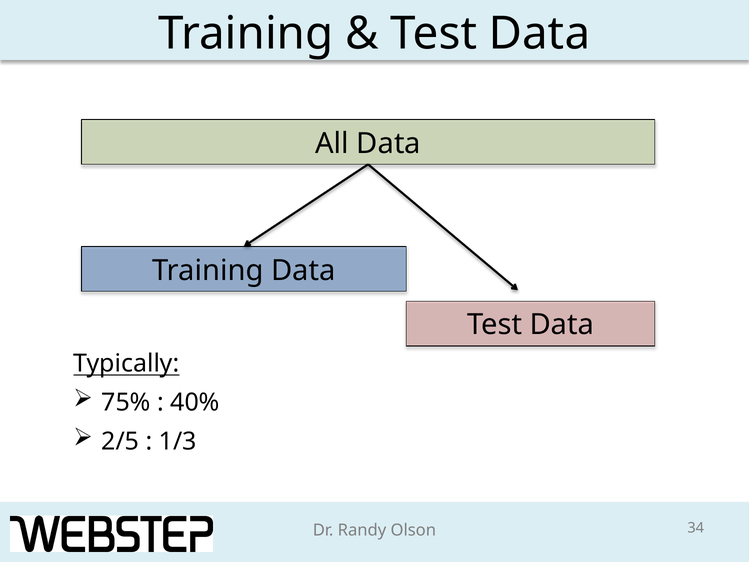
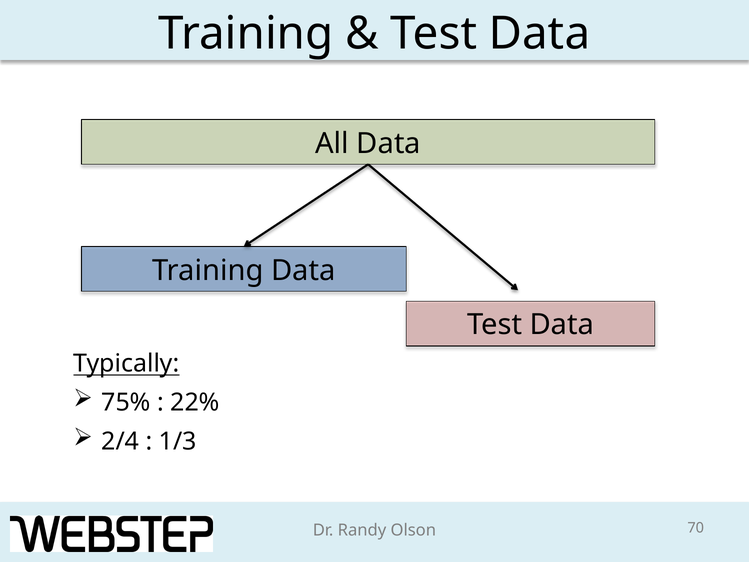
40%: 40% -> 22% (195, 402)
2/5: 2/5 -> 2/4 (120, 441)
34: 34 -> 70 (696, 528)
